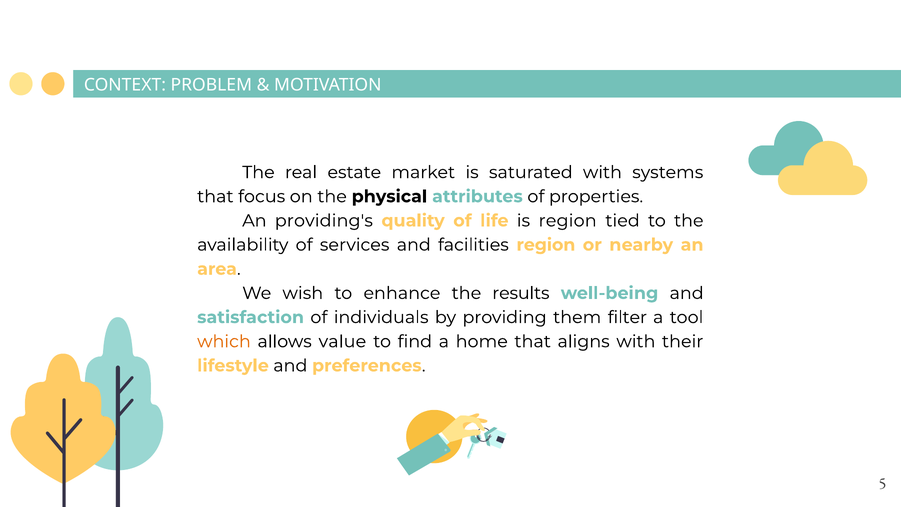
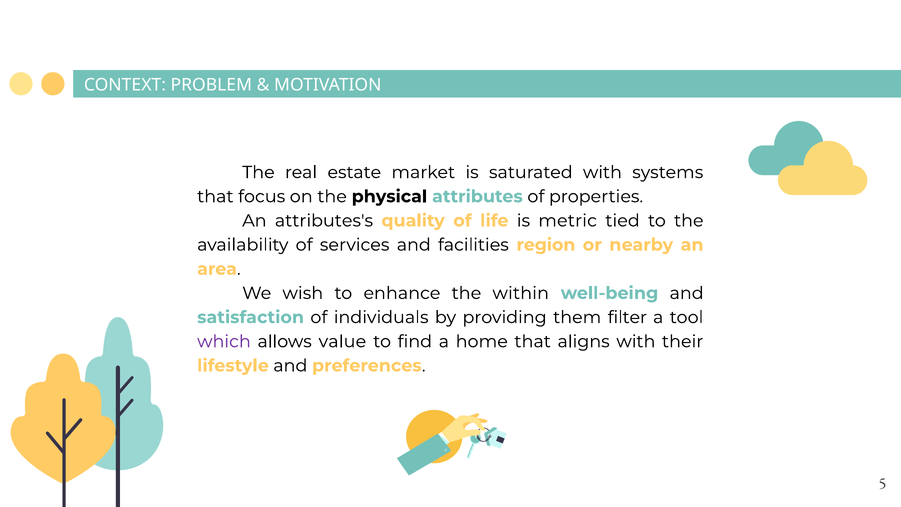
providing's: providing's -> attributes's (324, 221)
is region: region -> metric (568, 221)
results: results -> within (521, 293)
which colour: orange -> purple (224, 341)
